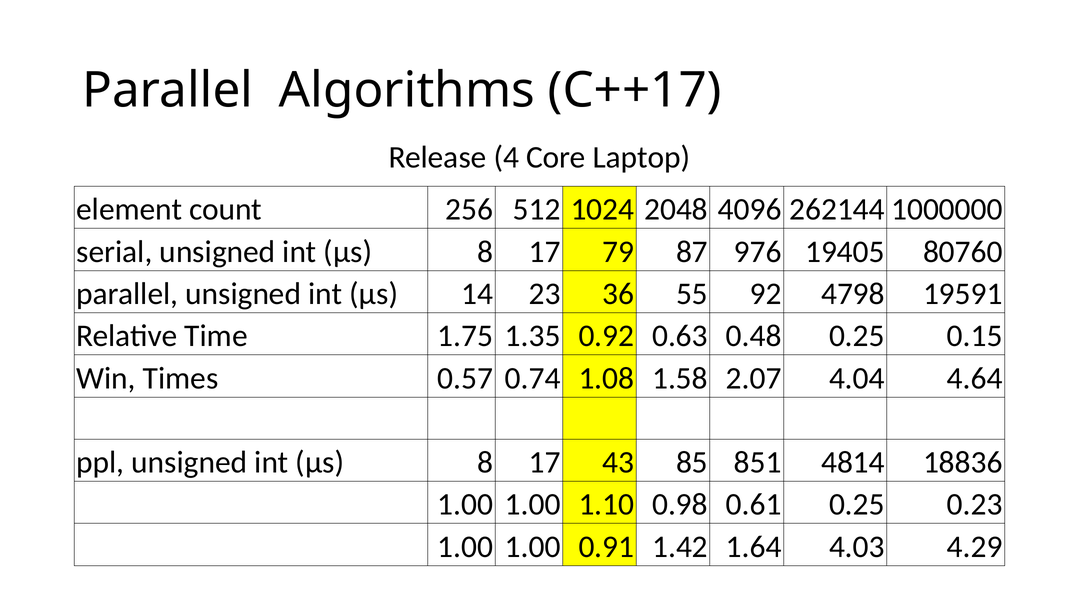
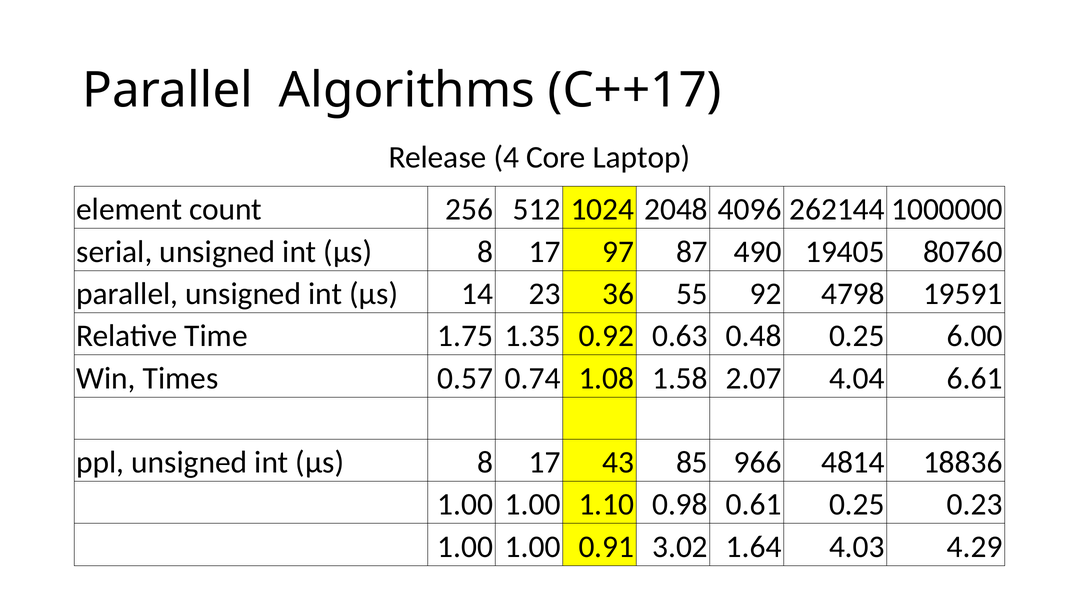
79: 79 -> 97 (618, 252)
976: 976 -> 490 (758, 252)
0.15: 0.15 -> 6.00 (975, 336)
4.64: 4.64 -> 6.61 (975, 378)
851: 851 -> 966 (758, 462)
1.42: 1.42 -> 3.02 (680, 547)
